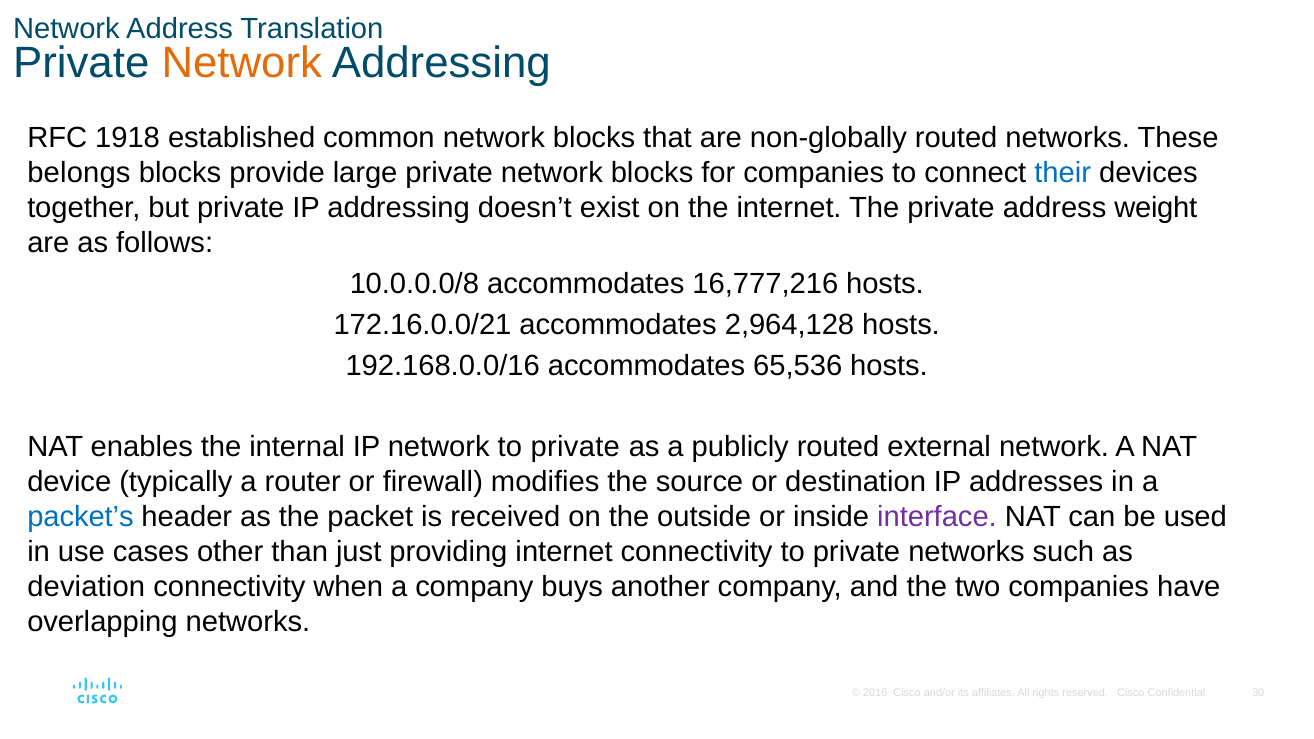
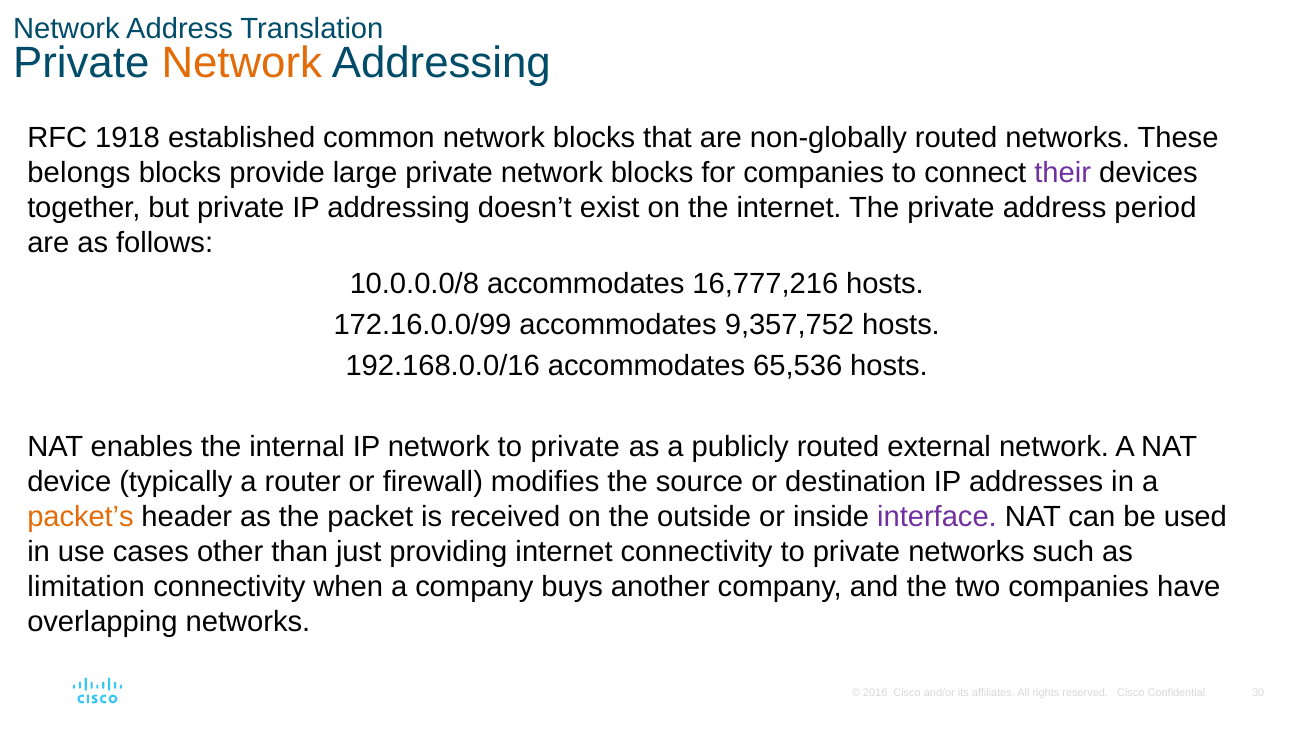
their colour: blue -> purple (1063, 173)
weight: weight -> period (1155, 208)
172.16.0.0/21: 172.16.0.0/21 -> 172.16.0.0/99 (422, 325)
2,964,128: 2,964,128 -> 9,357,752 (790, 325)
packet’s colour: blue -> orange (80, 517)
deviation: deviation -> limitation (86, 587)
